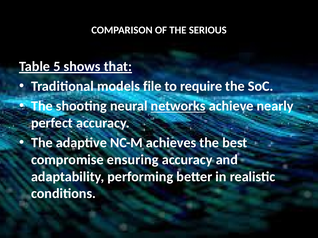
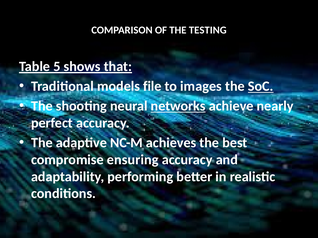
SERIOUS: SERIOUS -> TESTING (208, 30)
require: require -> images (201, 87)
SoC underline: none -> present (261, 87)
